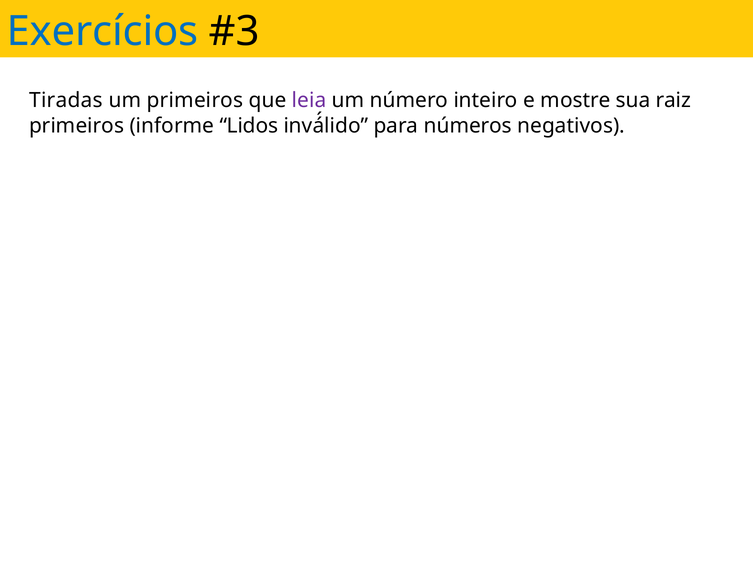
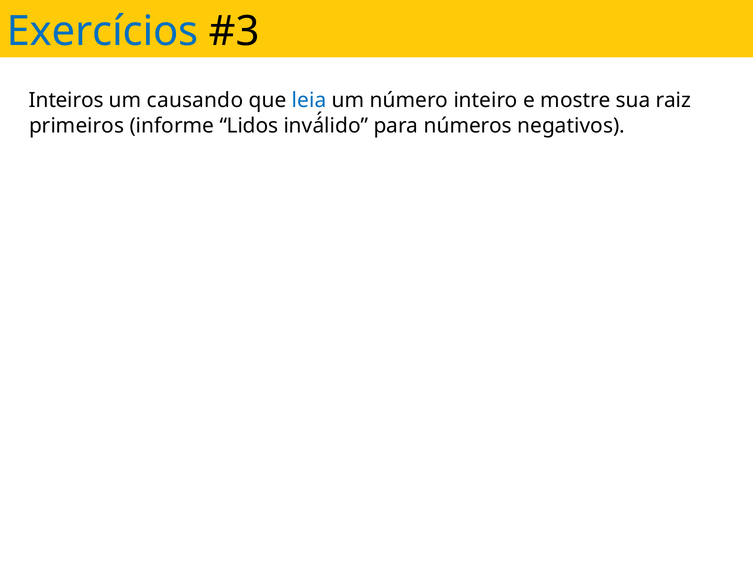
Tiradas: Tiradas -> Inteiros (66, 100)
um primeiros: primeiros -> causando (195, 100)
leia colour: purple -> blue (309, 100)
